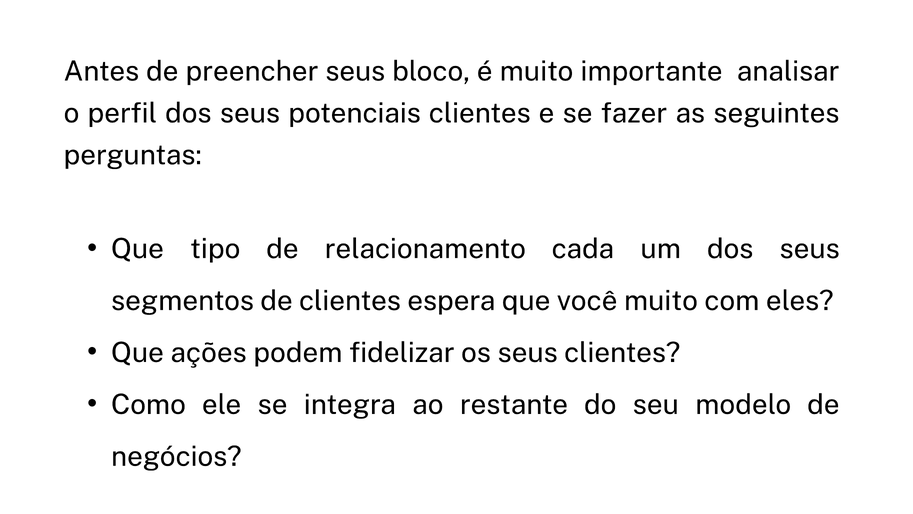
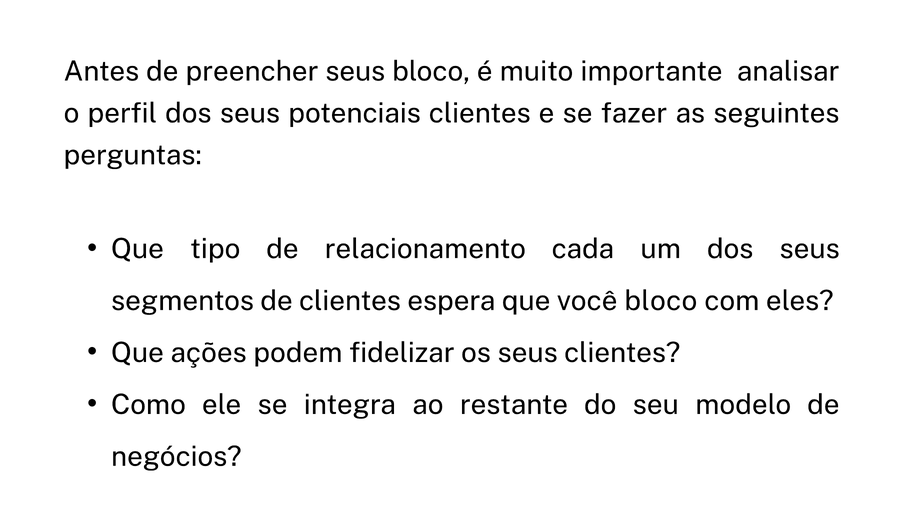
você muito: muito -> bloco (661, 301)
